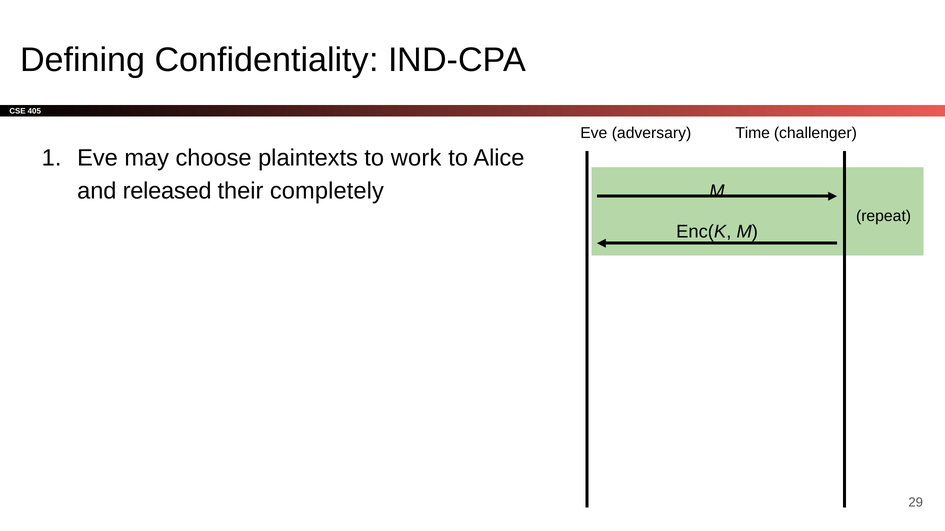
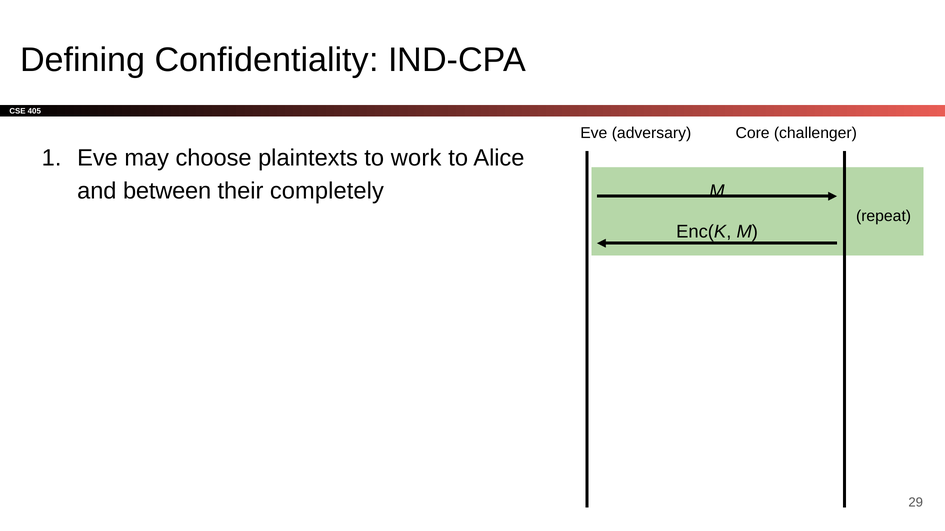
Time: Time -> Core (753, 133)
released: released -> between (167, 191)
